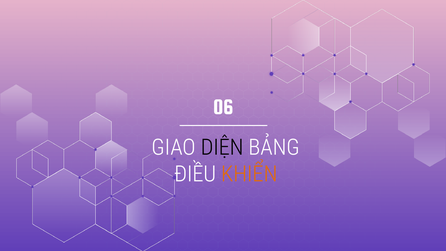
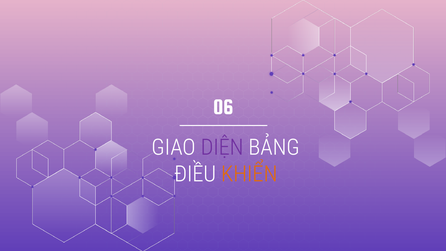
DIỆN colour: black -> purple (222, 147)
